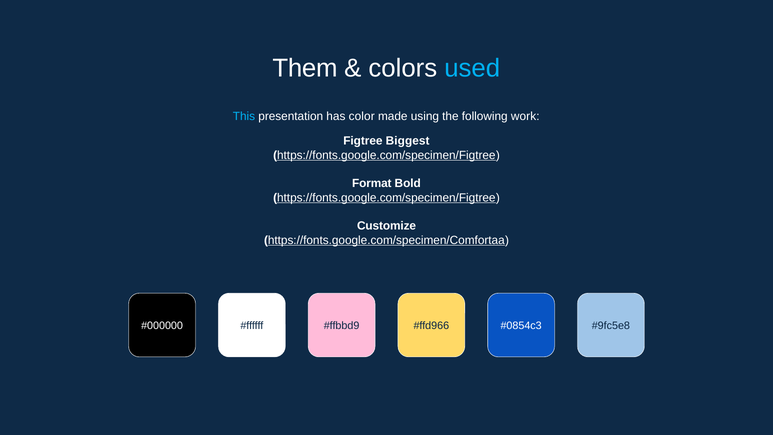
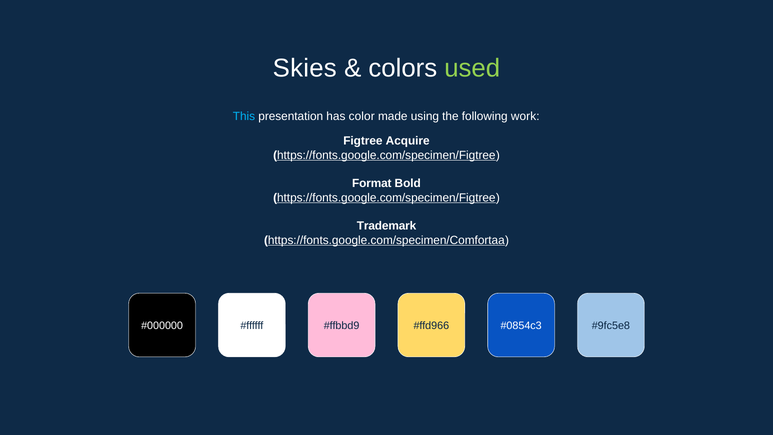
Them: Them -> Skies (305, 68)
used colour: light blue -> light green (472, 68)
Biggest: Biggest -> Acquire (408, 141)
Customize: Customize -> Trademark (387, 226)
